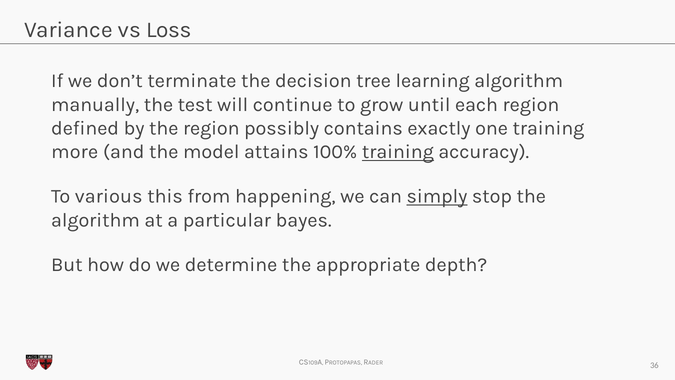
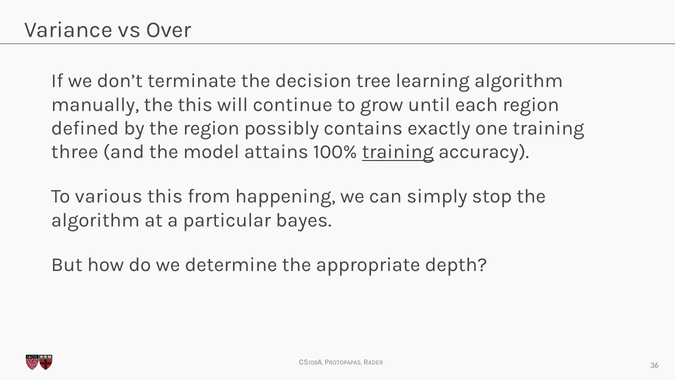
Loss: Loss -> Over (169, 30)
the test: test -> this (195, 105)
more: more -> three (75, 152)
simply underline: present -> none (437, 196)
